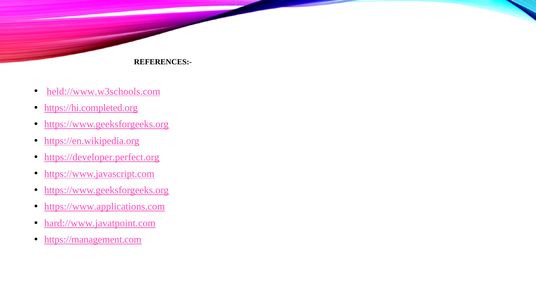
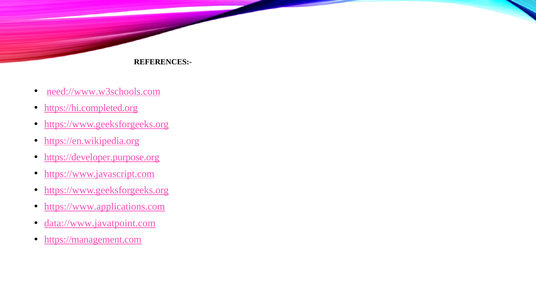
held://www.w3schools.com: held://www.w3schools.com -> need://www.w3schools.com (104, 91)
https://developer.perfect.org: https://developer.perfect.org -> https://developer.purpose.org (102, 157)
hard://www.javatpoint.com: hard://www.javatpoint.com -> data://www.javatpoint.com (100, 223)
